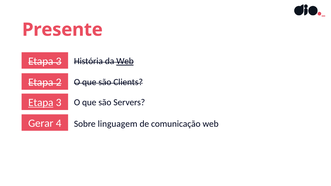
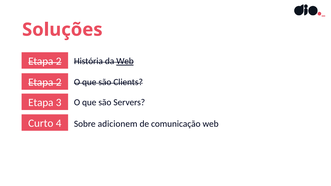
Presente: Presente -> Soluções (62, 30)
3: 3 -> 2 (59, 61)
Etapa underline: present -> none (41, 103)
Gerar: Gerar -> Curto (41, 123)
linguagem: linguagem -> adicionem (118, 124)
